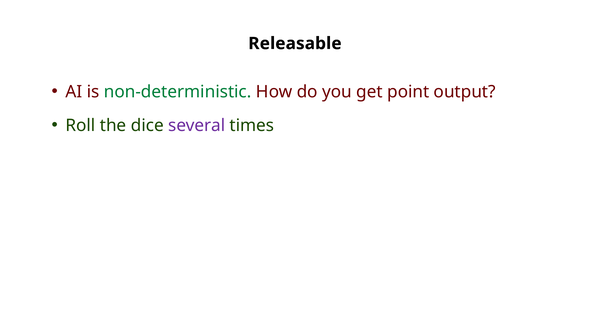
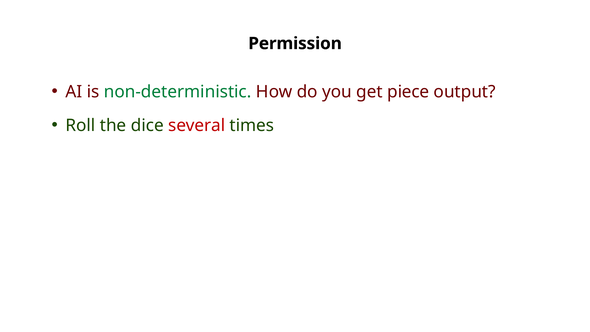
Releasable: Releasable -> Permission (295, 43)
point: point -> piece (408, 92)
several colour: purple -> red (197, 125)
